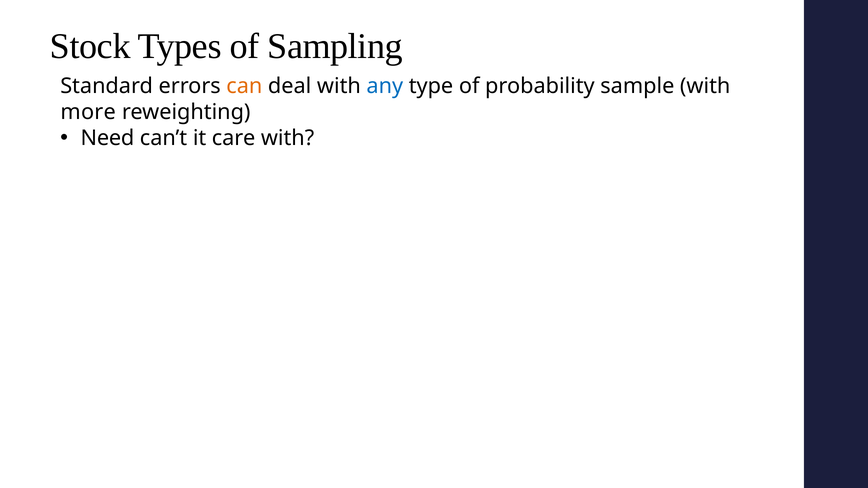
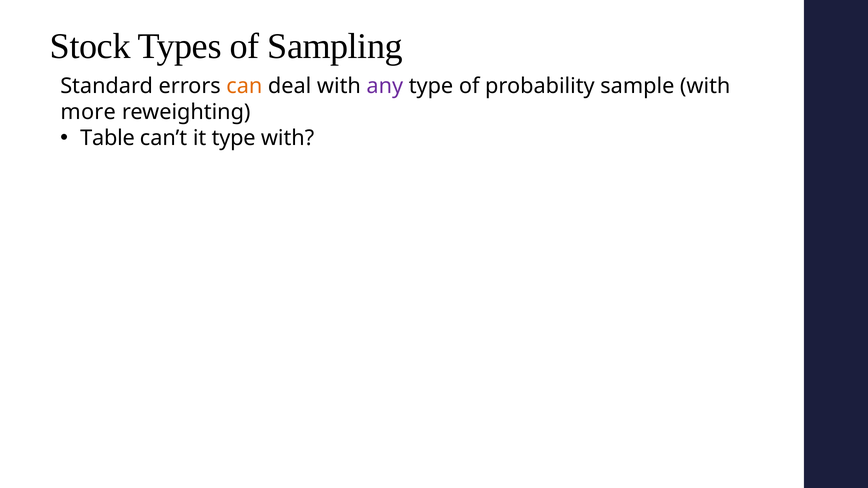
any colour: blue -> purple (385, 86)
Need: Need -> Table (107, 138)
it care: care -> type (234, 138)
